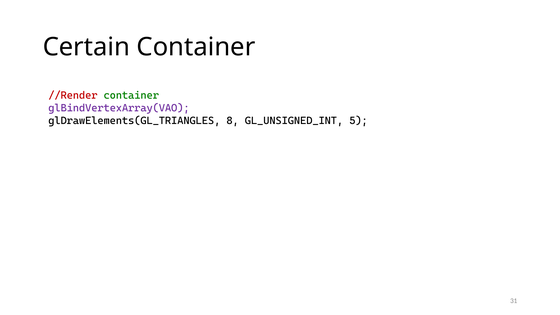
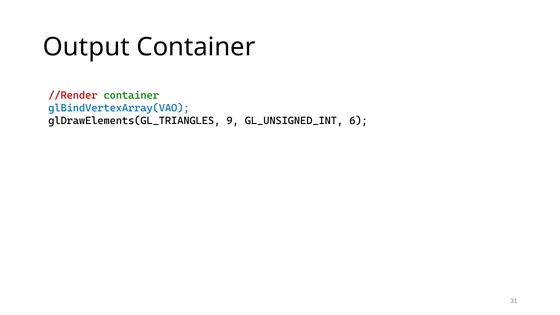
Certain: Certain -> Output (86, 47)
glBindVertexArray(VAO colour: purple -> blue (119, 108)
8: 8 -> 9 (233, 121)
5: 5 -> 6 (358, 121)
